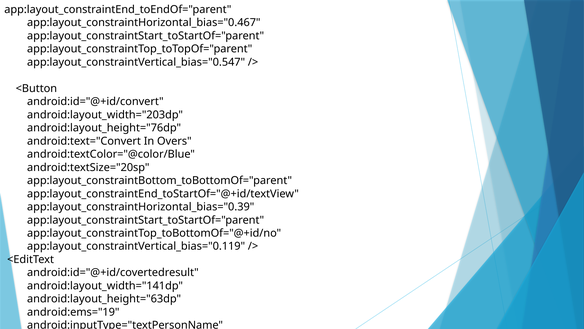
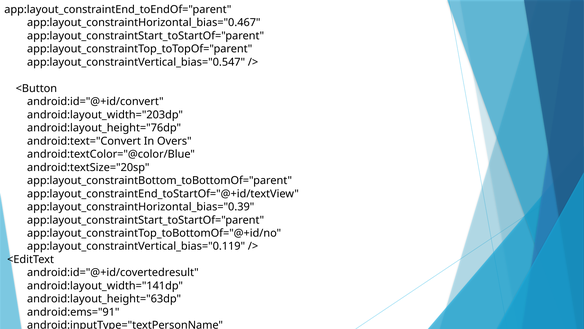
android:ems="19: android:ems="19 -> android:ems="91 (73, 312)
